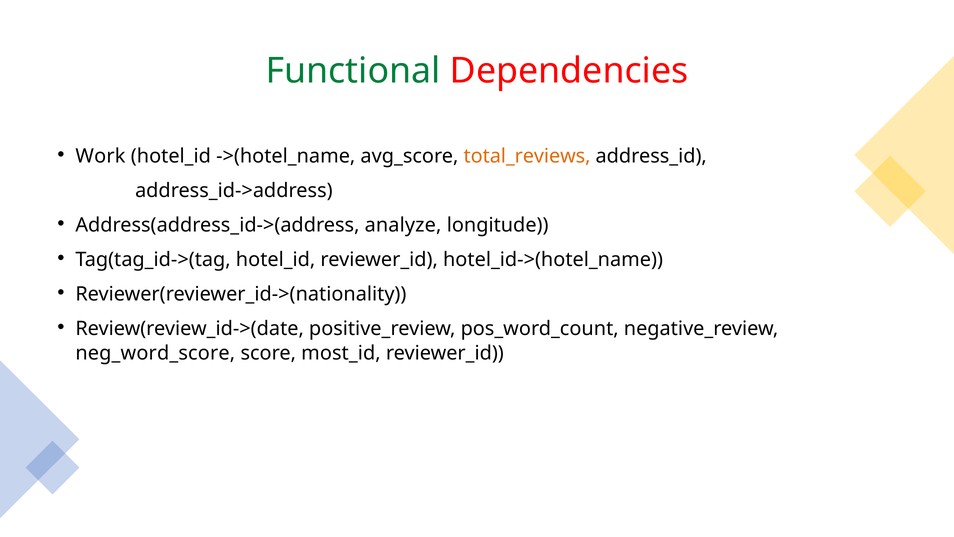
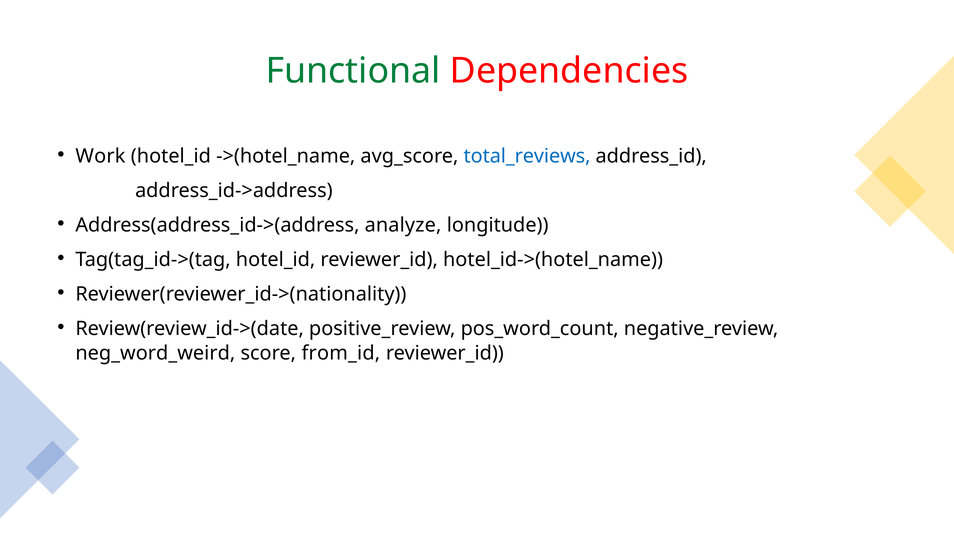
total_reviews colour: orange -> blue (527, 156)
neg_word_score: neg_word_score -> neg_word_weird (155, 353)
most_id: most_id -> from_id (341, 353)
